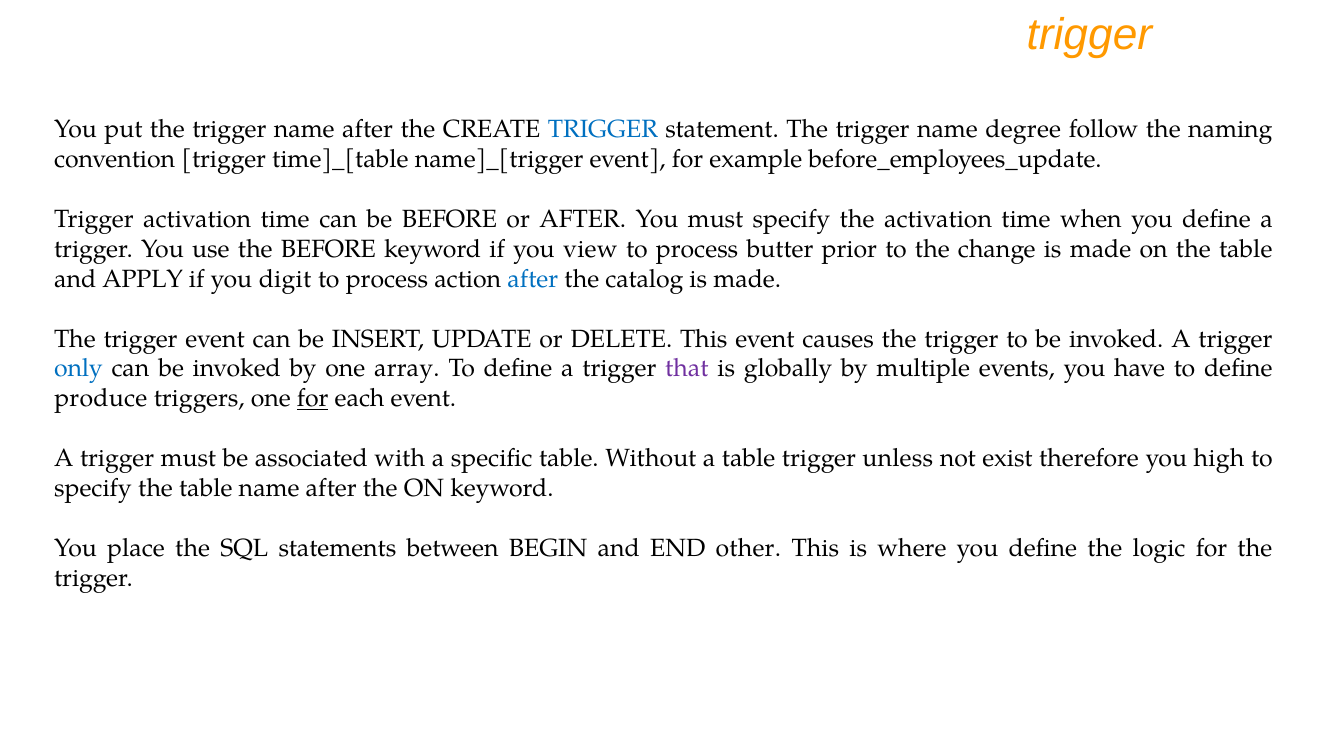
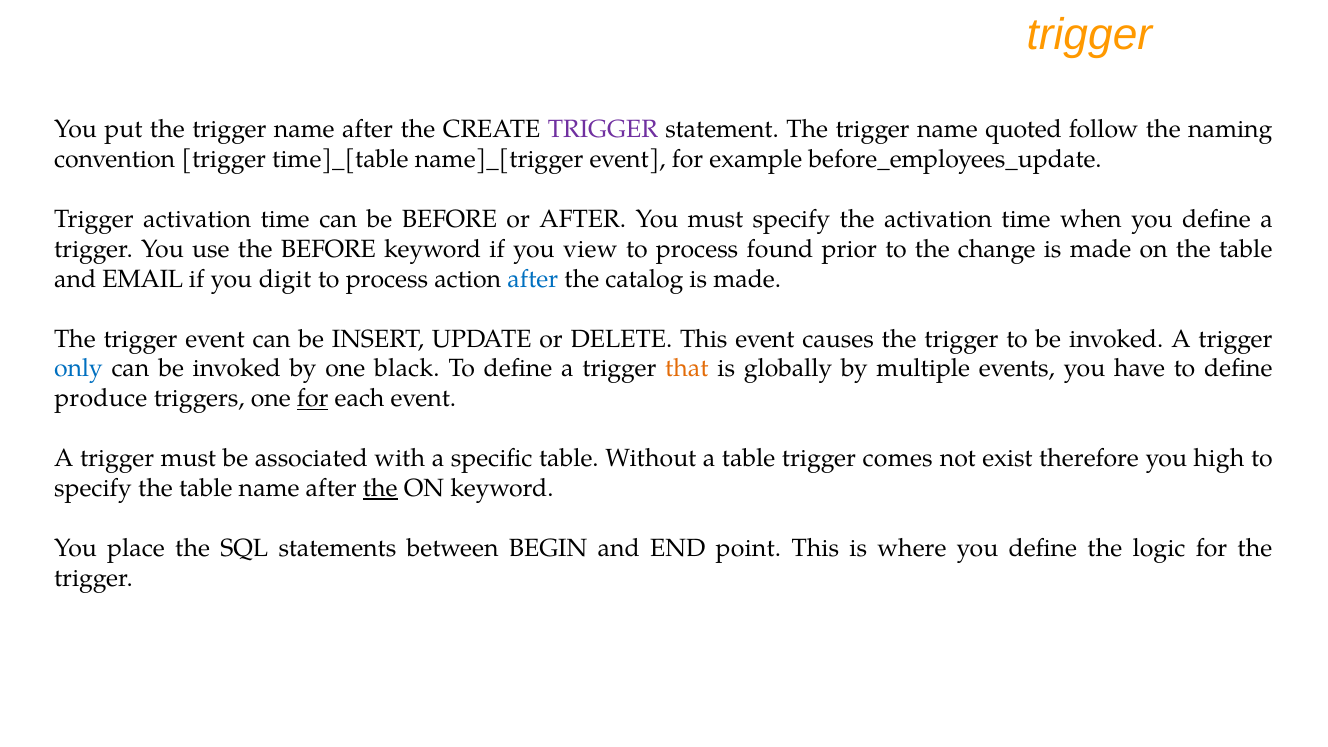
TRIGGER colour: blue -> purple (603, 130)
degree: degree -> quoted (1023, 130)
butter: butter -> found (780, 249)
APPLY: APPLY -> EMAIL (143, 279)
array: array -> black (407, 369)
that colour: purple -> orange (687, 369)
unless: unless -> comes (898, 458)
the underline: none -> present (380, 488)
other: other -> point (748, 548)
